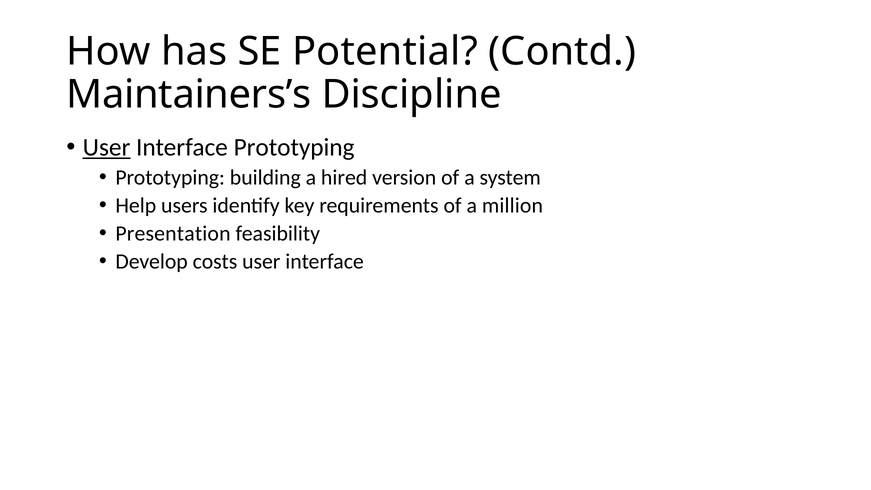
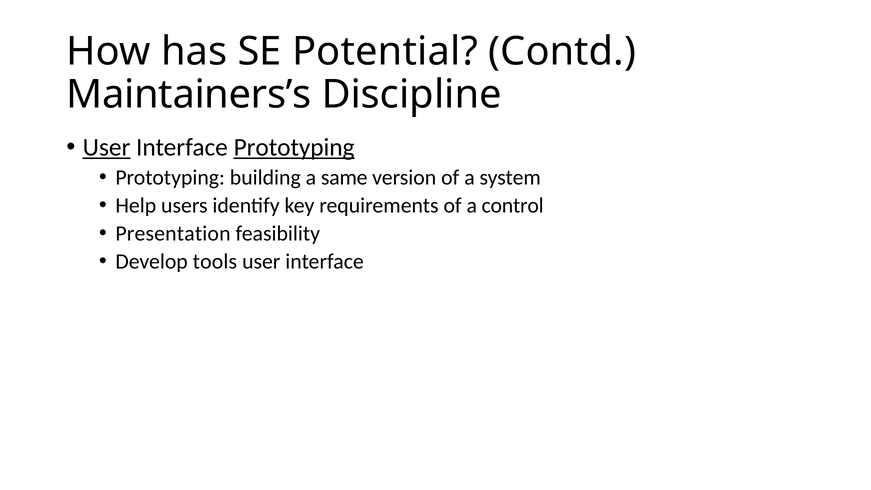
Prototyping underline: none -> present (294, 147)
hired: hired -> same (344, 177)
million: million -> control (513, 205)
costs: costs -> tools (215, 261)
